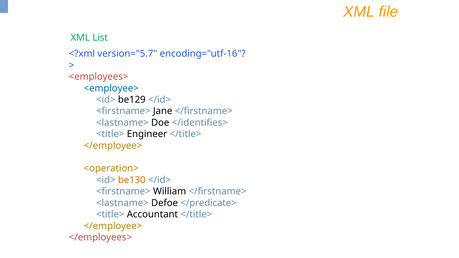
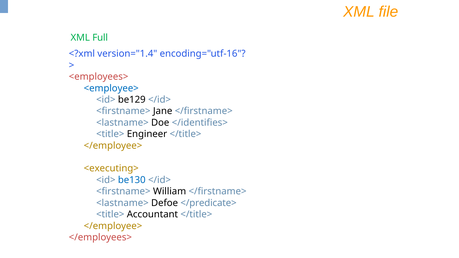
List: List -> Full (100, 38)
version="5.7: version="5.7 -> version="1.4 (127, 54)
<operation>: <operation> -> <executing> (111, 169)
be130 colour: orange -> blue (132, 180)
